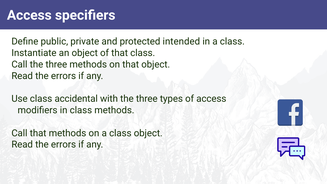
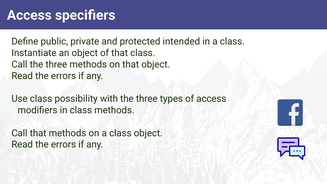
accidental: accidental -> possibility (76, 99)
